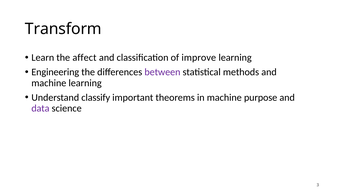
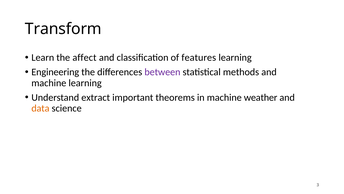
improve: improve -> features (199, 58)
classify: classify -> extract (96, 97)
purpose: purpose -> weather (261, 97)
data colour: purple -> orange (40, 108)
